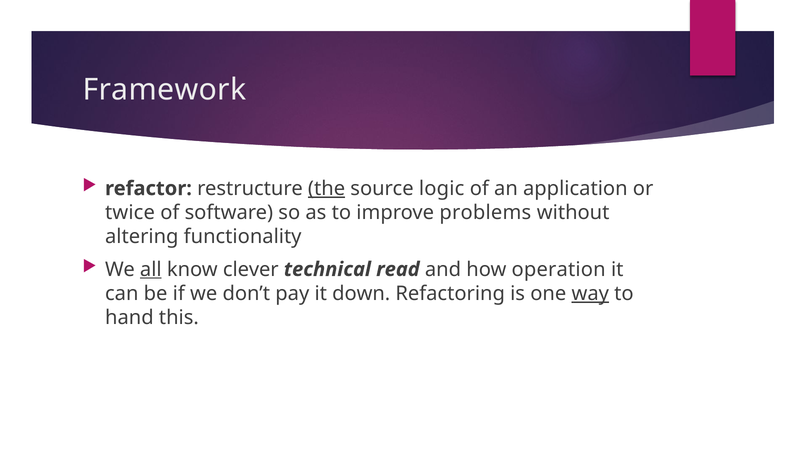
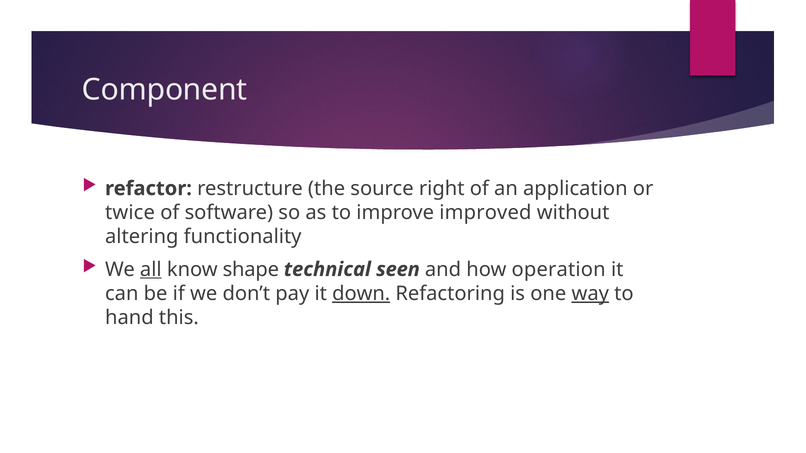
Framework: Framework -> Component (165, 90)
the underline: present -> none (327, 189)
logic: logic -> right (442, 189)
problems: problems -> improved (485, 213)
clever: clever -> shape (251, 270)
read: read -> seen (398, 270)
down underline: none -> present (361, 294)
